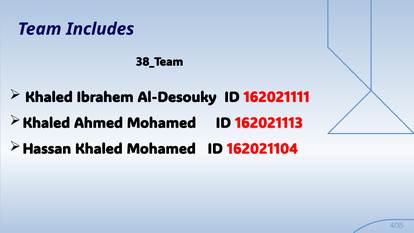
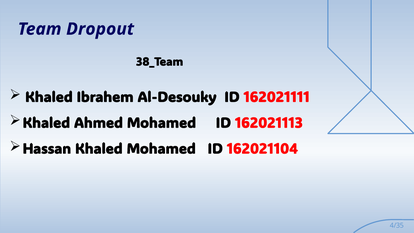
Includes: Includes -> Dropout (100, 29)
